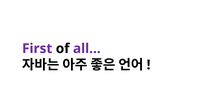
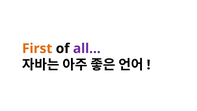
First colour: purple -> orange (37, 48)
